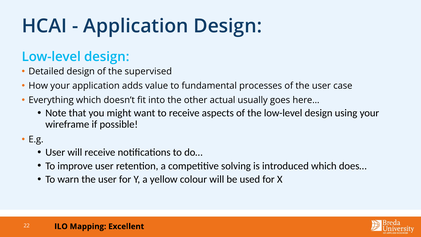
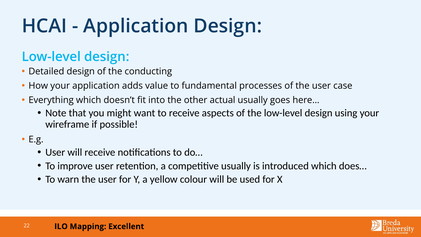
supervised: supervised -> conducting (148, 71)
competitive solving: solving -> usually (236, 166)
